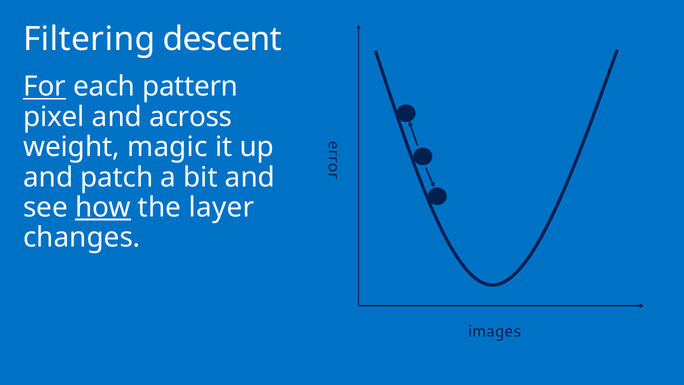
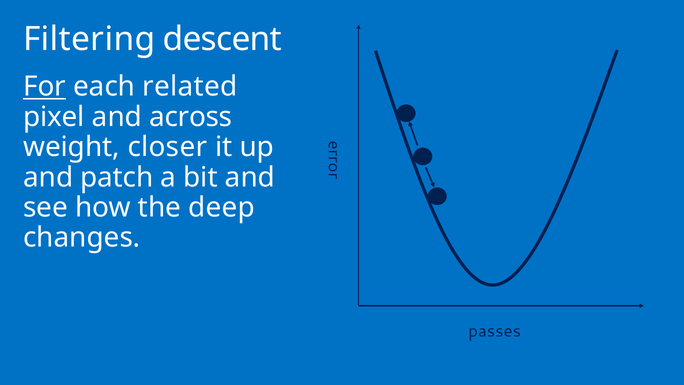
pattern: pattern -> related (190, 87)
magic: magic -> closer (167, 147)
how underline: present -> none (103, 207)
layer: layer -> deep (222, 207)
images: images -> passes (495, 331)
